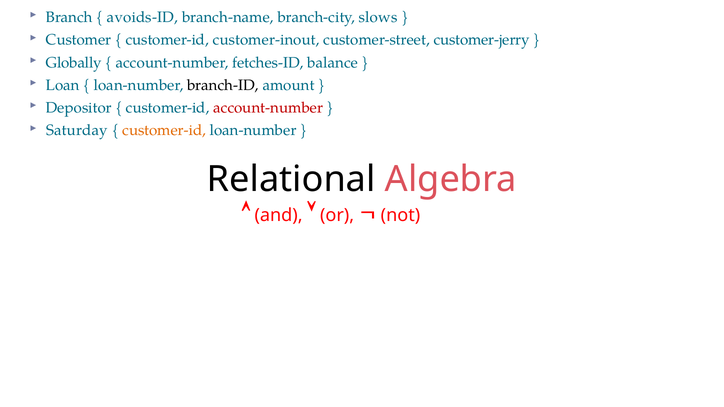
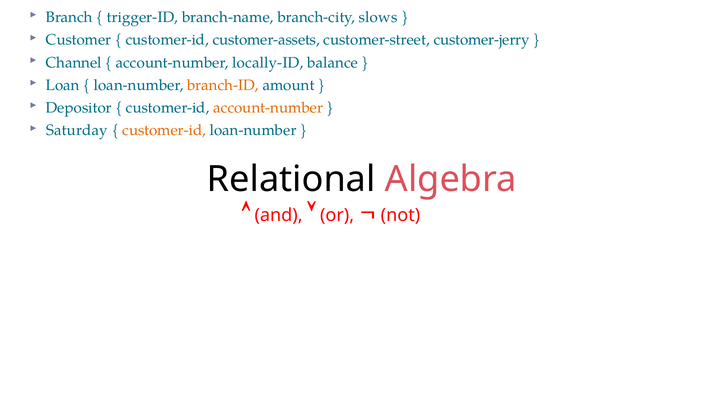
avoids-ID: avoids-ID -> trigger-ID (142, 17)
customer-inout: customer-inout -> customer-assets (266, 40)
Globally: Globally -> Channel (74, 63)
fetches-ID: fetches-ID -> locally-ID (268, 63)
branch-ID colour: black -> orange (223, 85)
account-number colour: red -> orange (268, 108)
